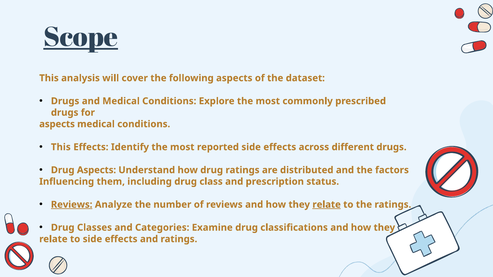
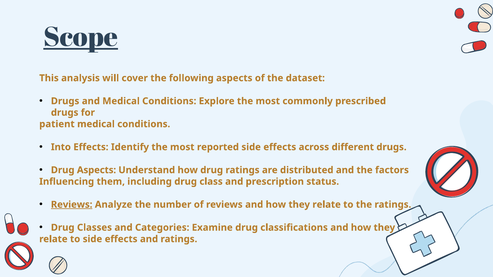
aspects: aspects -> patient (57, 124)
This: This -> Into (61, 147)
relate underline: present -> none (327, 205)
